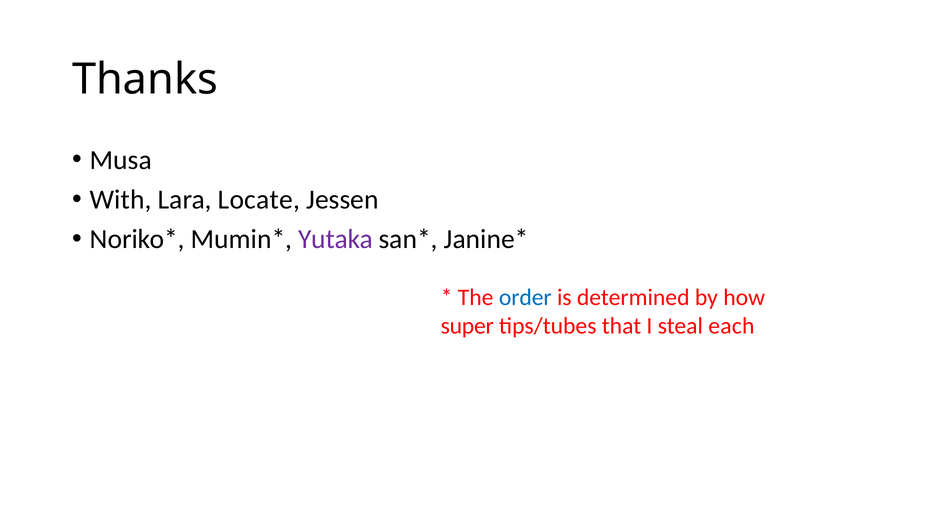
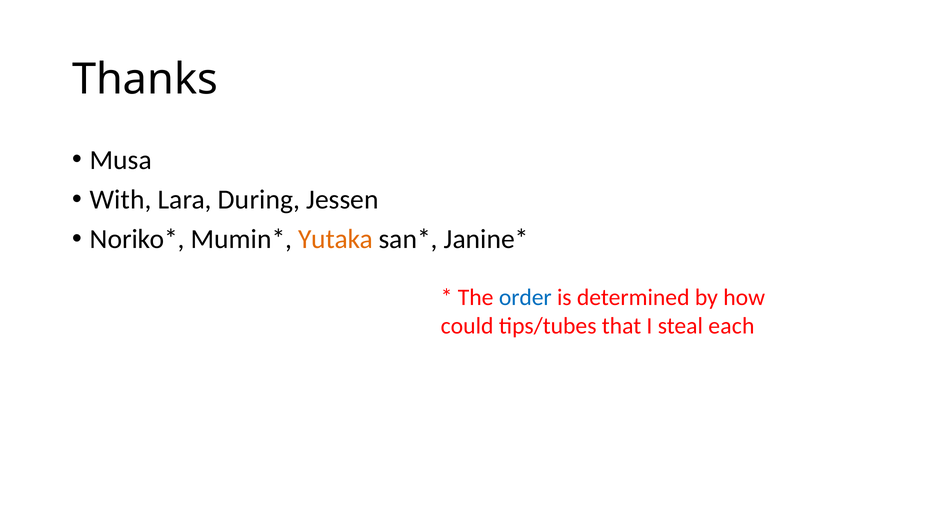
Locate: Locate -> During (259, 200)
Yutaka colour: purple -> orange (336, 239)
super: super -> could (467, 326)
